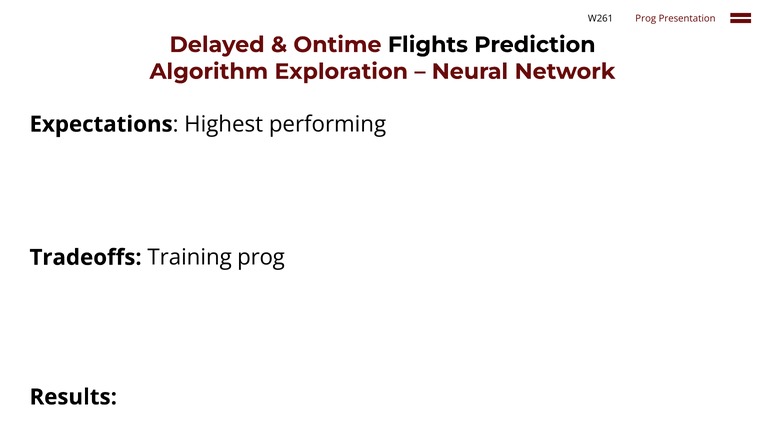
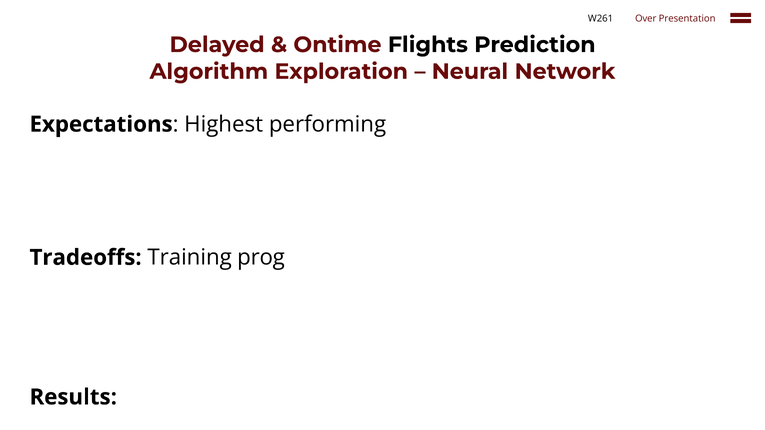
W261 Prog: Prog -> Over (646, 19)
